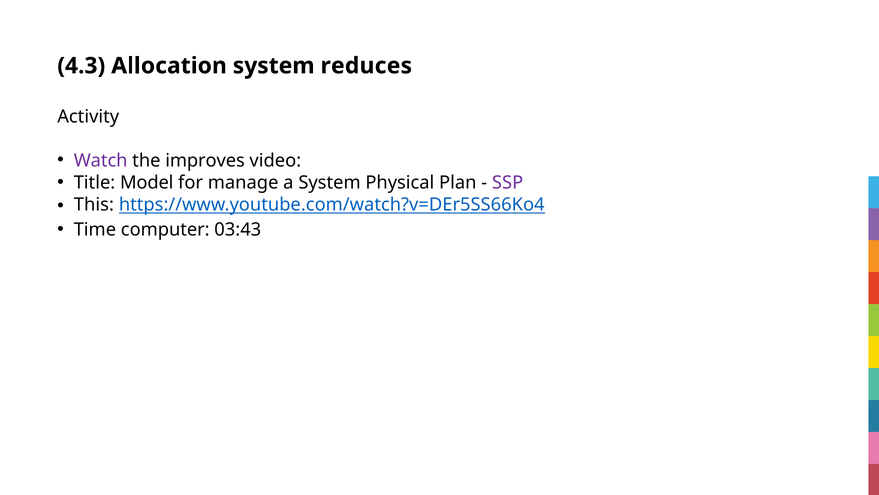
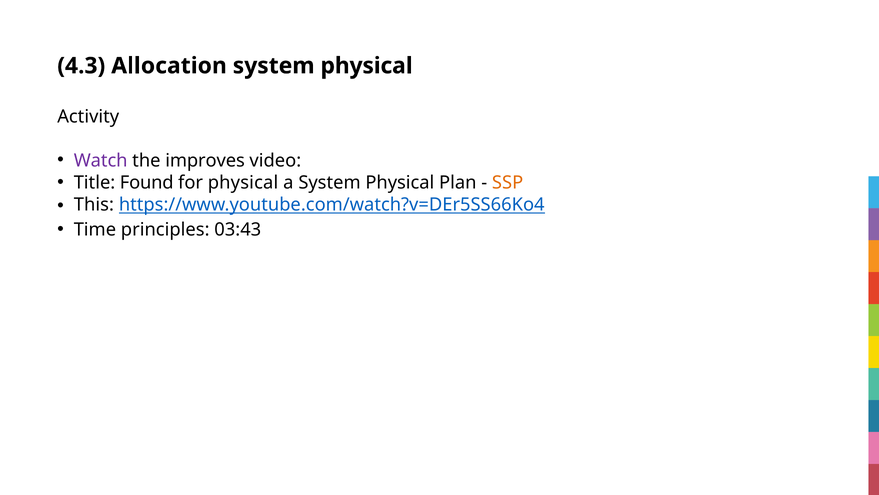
reduces: reduces -> physical (367, 66)
Model: Model -> Found (147, 182)
for manage: manage -> physical (243, 182)
SSP colour: purple -> orange (508, 182)
computer: computer -> principles (165, 229)
